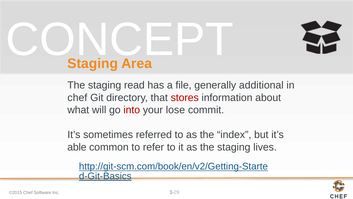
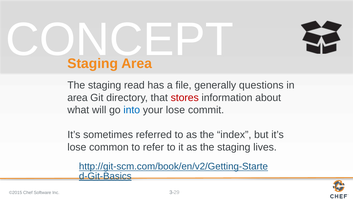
additional: additional -> questions (261, 85)
chef: chef -> area (77, 97)
into colour: red -> blue (132, 110)
able: able -> lose (77, 147)
